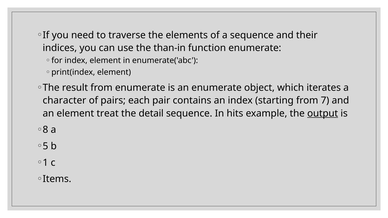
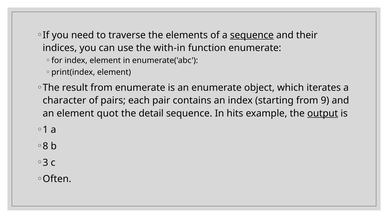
sequence underline: none -> present (252, 35)
than-in: than-in -> with-in (170, 48)
7: 7 -> 9 (325, 101)
treat: treat -> quot (108, 113)
8: 8 -> 1 (45, 130)
5: 5 -> 8 (45, 146)
1: 1 -> 3 (45, 163)
Items: Items -> Often (57, 179)
